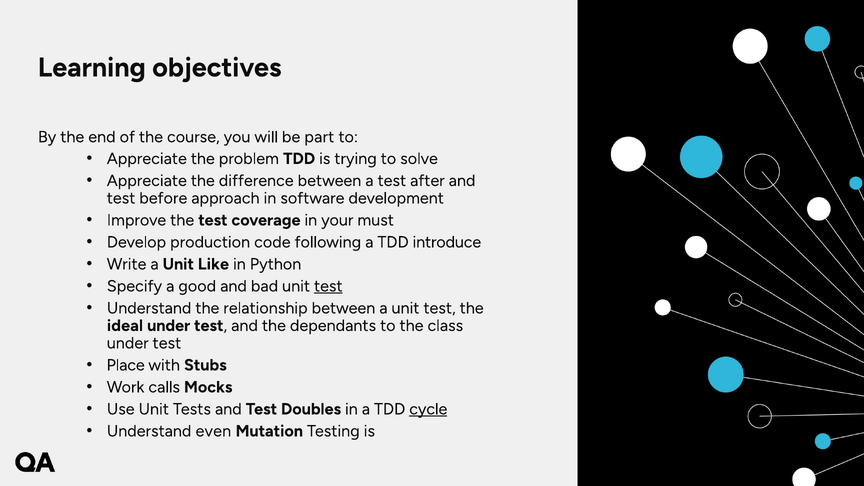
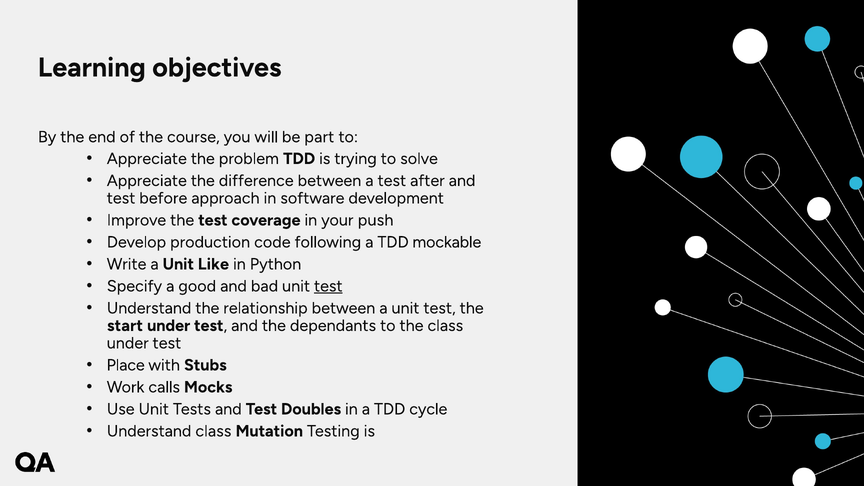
must: must -> push (376, 220)
introduce: introduce -> mockable (447, 242)
ideal: ideal -> start (125, 326)
cycle underline: present -> none (428, 409)
Understand even: even -> class (213, 431)
